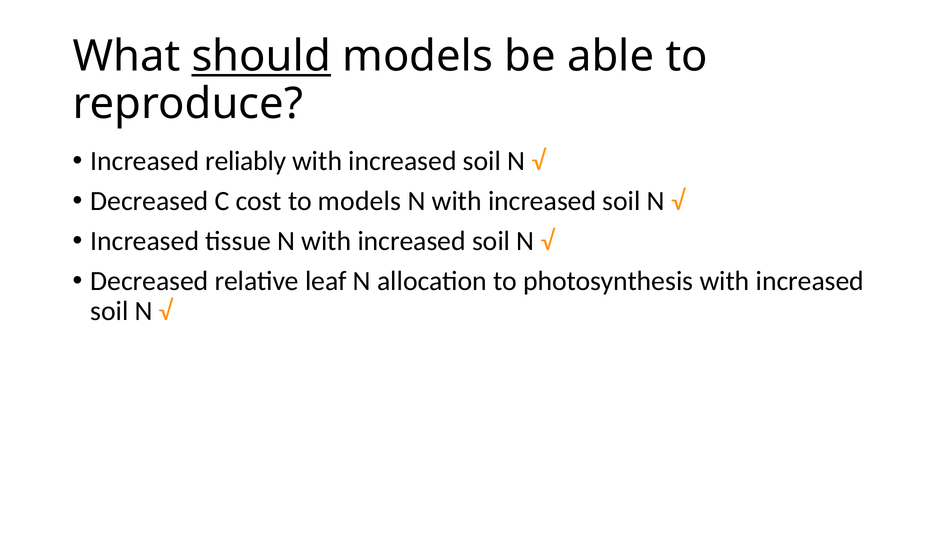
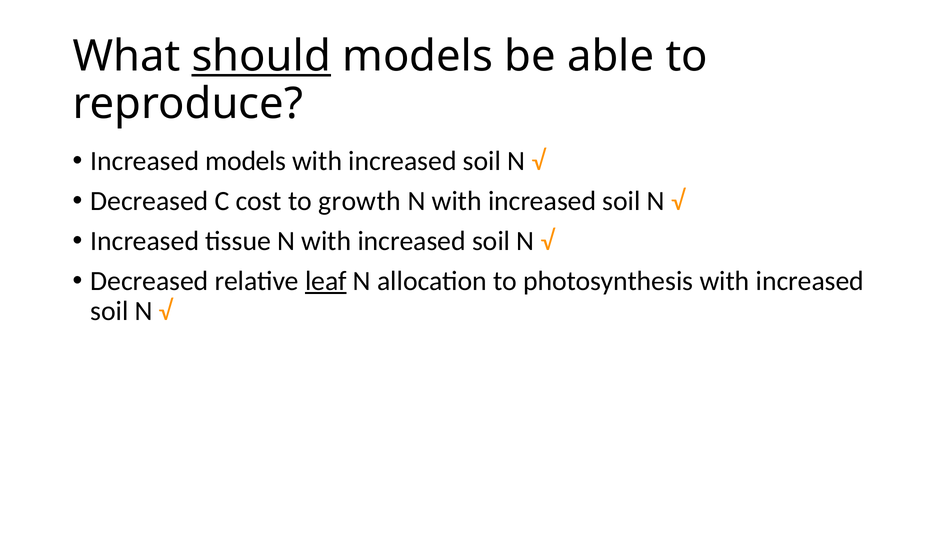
Increased reliably: reliably -> models (246, 161)
to models: models -> growth (359, 201)
leaf underline: none -> present (326, 281)
